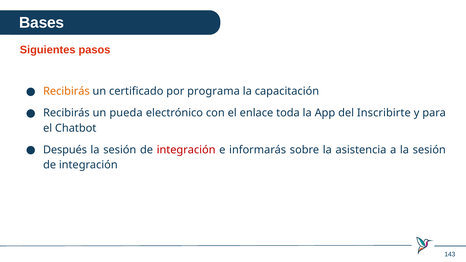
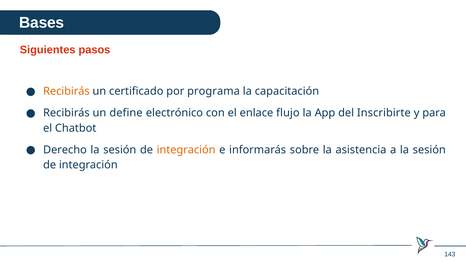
pueda: pueda -> define (126, 113)
toda: toda -> flujo (288, 113)
Después: Después -> Derecho (65, 150)
integración colour: red -> orange (186, 150)
